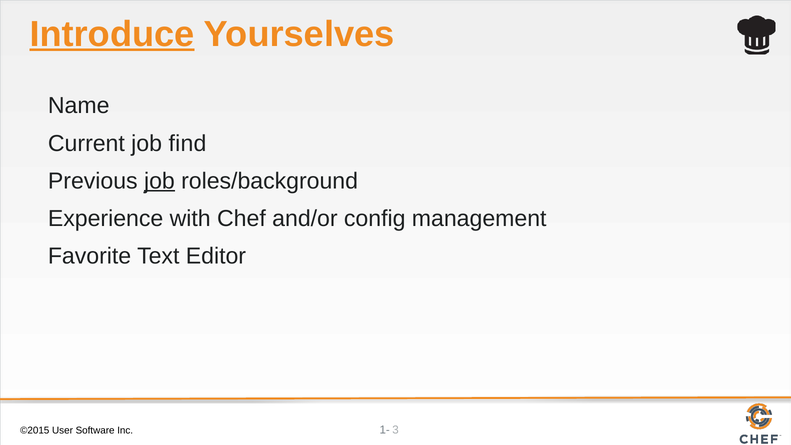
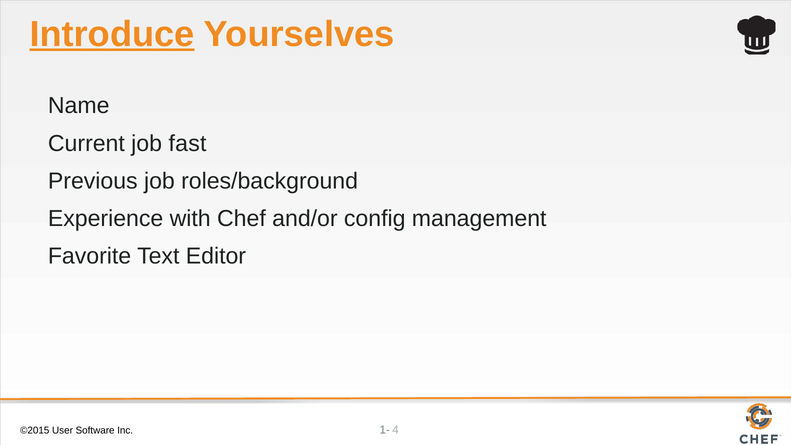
find: find -> fast (188, 143)
job underline: present -> none (159, 181)
3: 3 -> 4 (396, 430)
